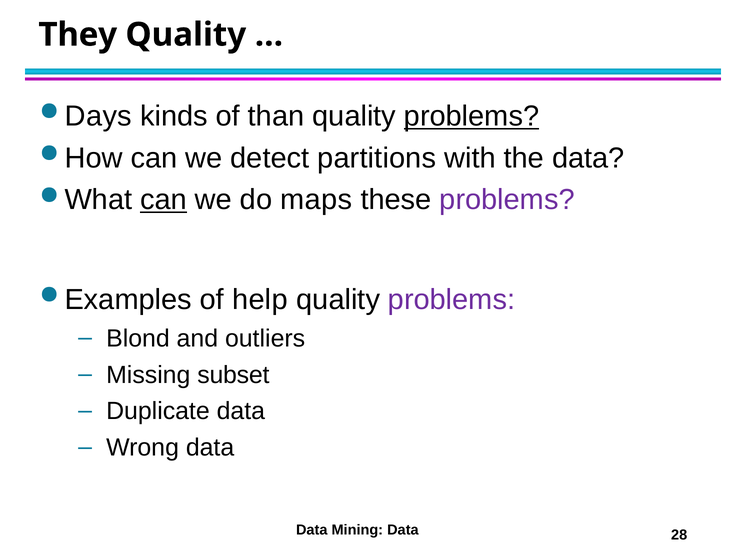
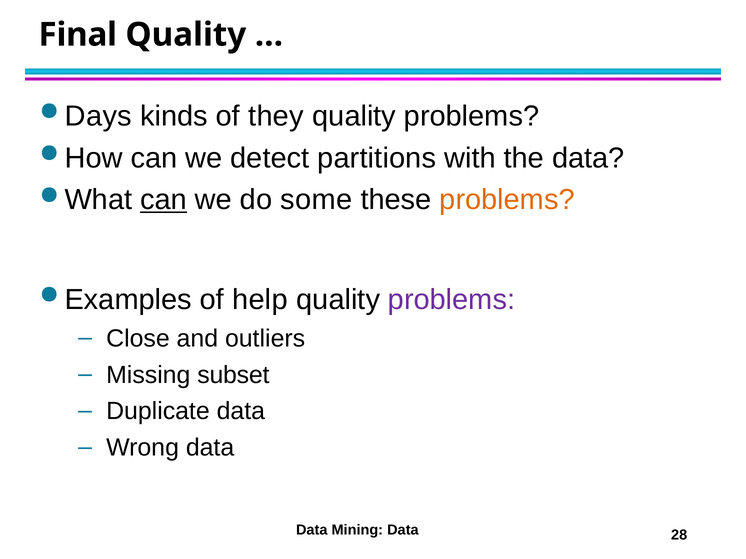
They: They -> Final (78, 35)
than: than -> they (276, 116)
problems underline: present -> none (472, 116)
maps: maps -> some (316, 200)
problems colour: purple -> orange (507, 200)
Blond: Blond -> Close (138, 339)
